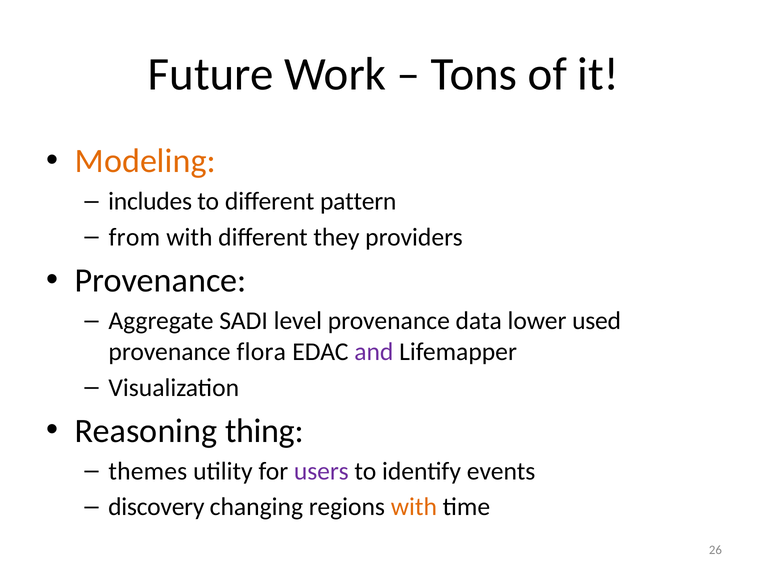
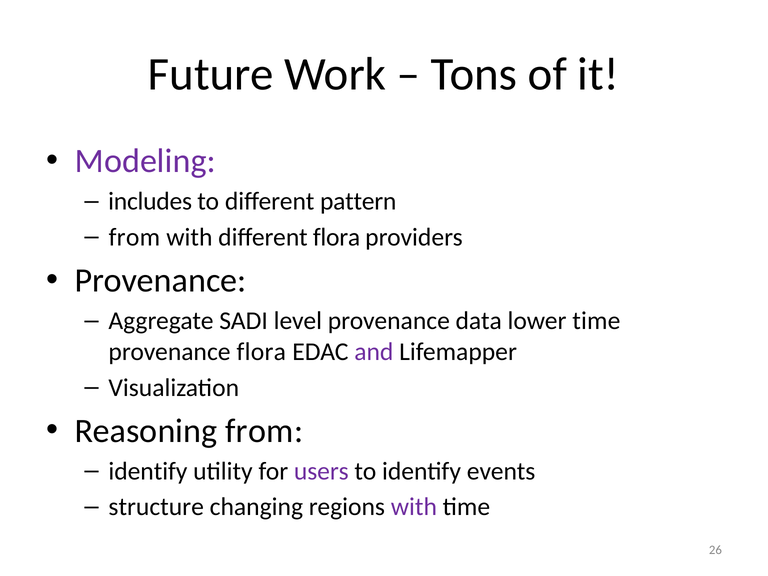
Modeling colour: orange -> purple (145, 161)
different they: they -> flora (337, 237)
lower used: used -> time (596, 321)
Reasoning thing: thing -> from (264, 431)
themes: themes -> identify (148, 471)
discovery: discovery -> structure (156, 507)
with colour: orange -> purple (414, 507)
